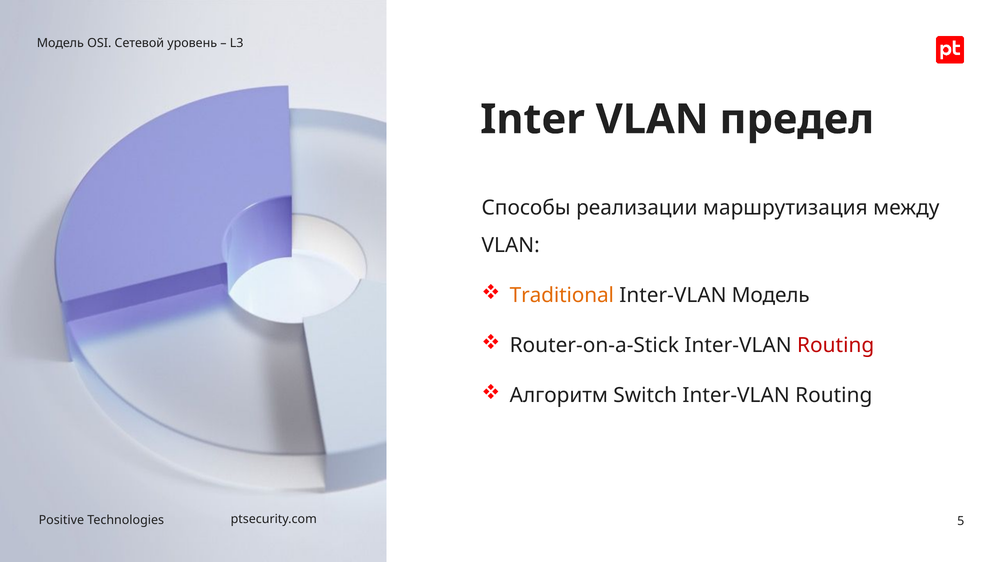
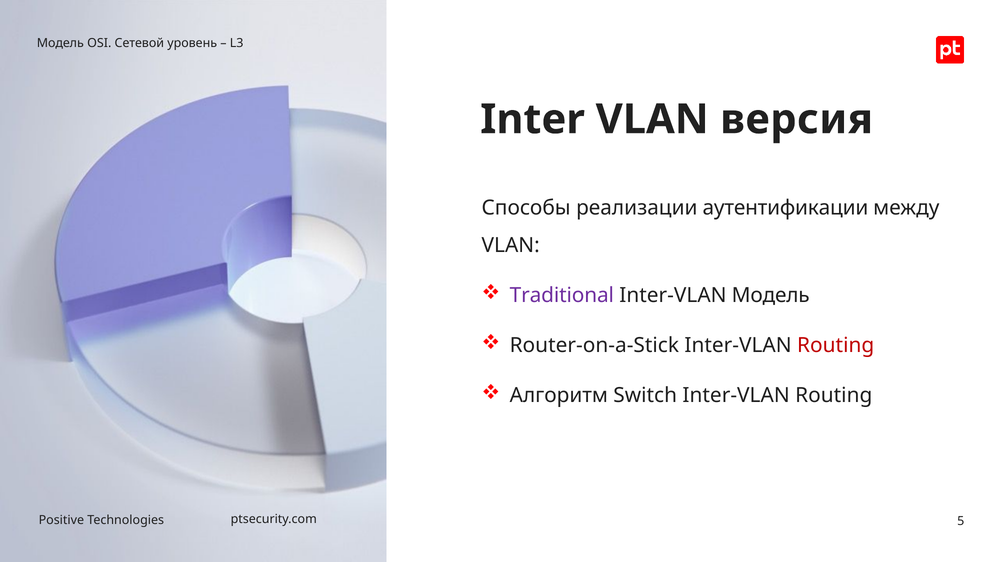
предел: предел -> версия (797, 120)
маршрутизация: маршрутизация -> аутентификации (785, 208)
Traditional colour: orange -> purple (562, 296)
